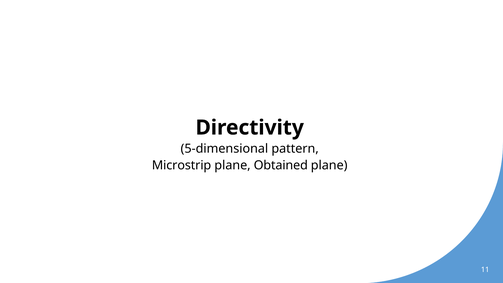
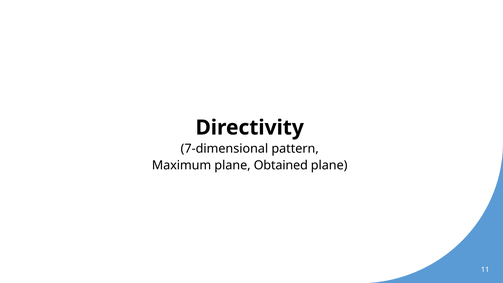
5-dimensional: 5-dimensional -> 7-dimensional (224, 149)
Microstrip: Microstrip -> Maximum (182, 165)
